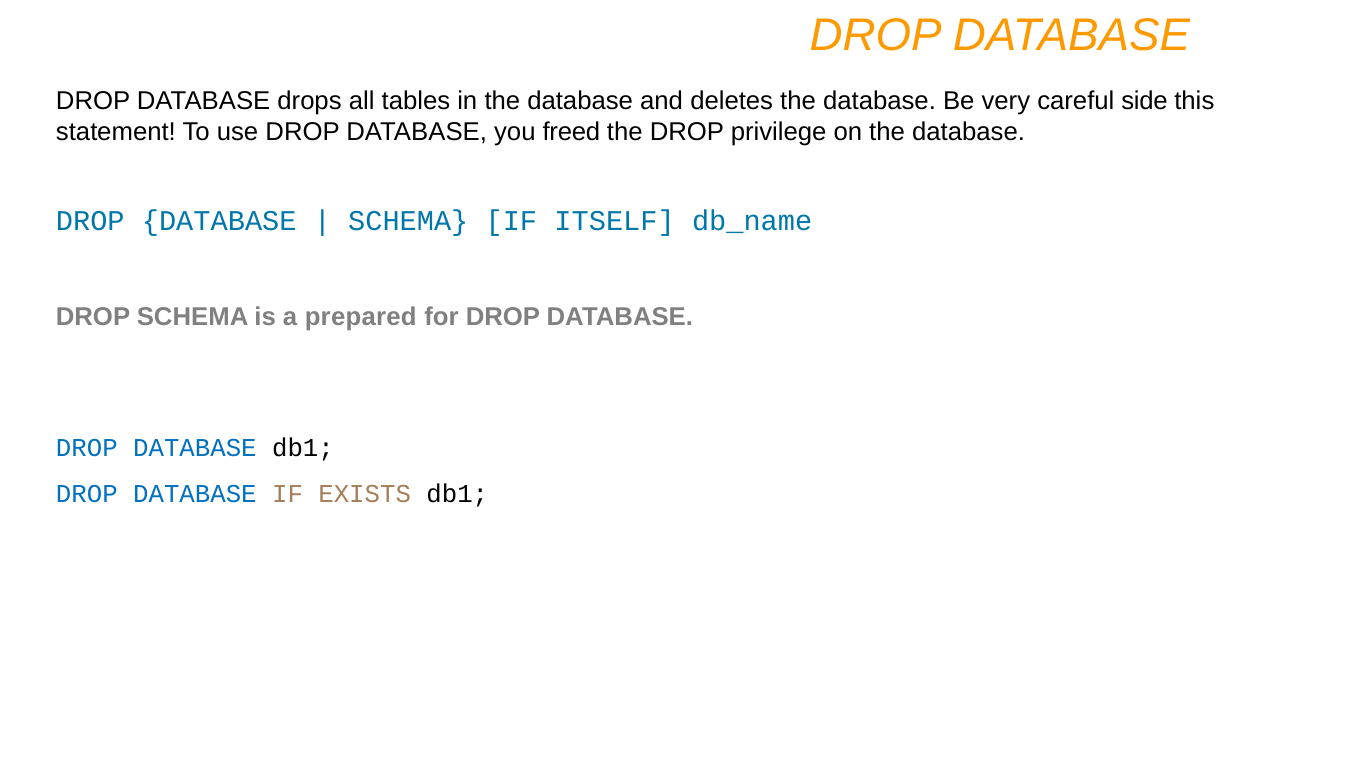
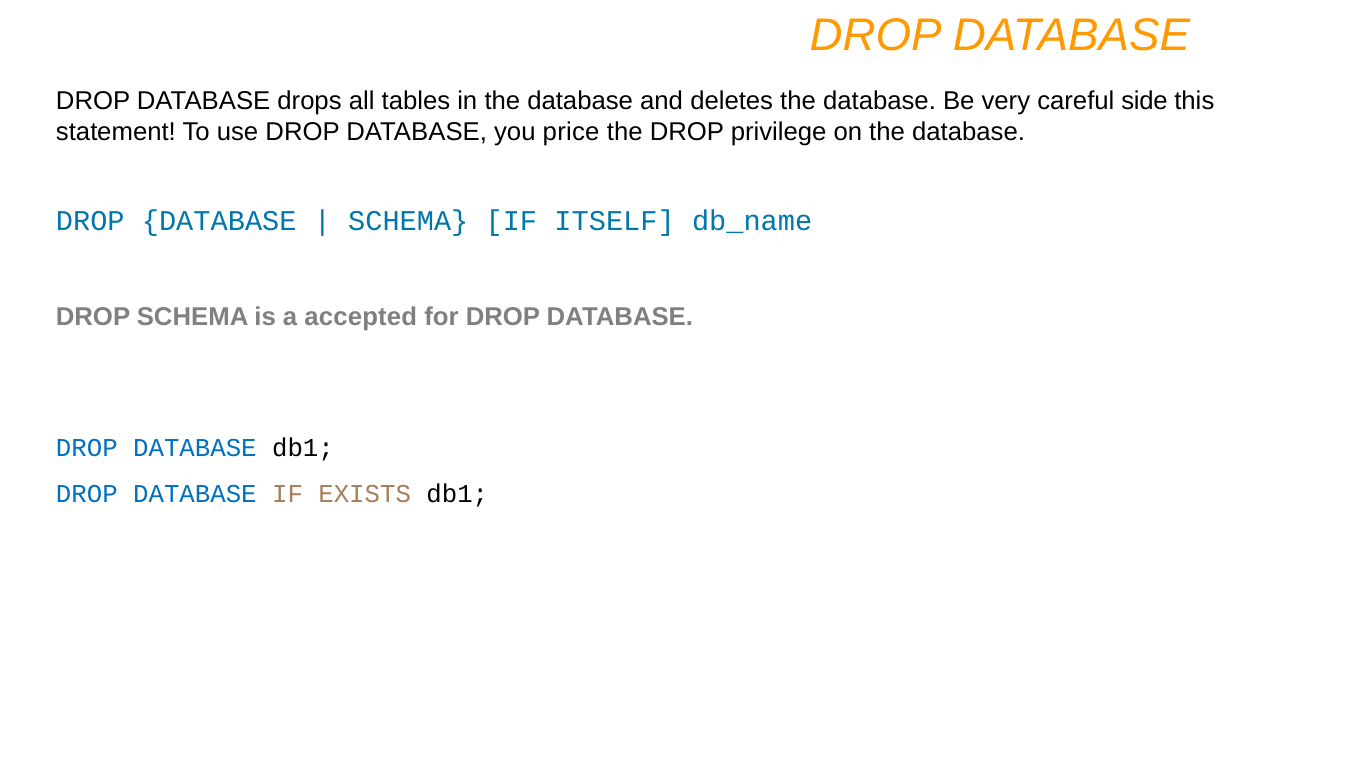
freed: freed -> price (571, 132)
prepared: prepared -> accepted (361, 317)
